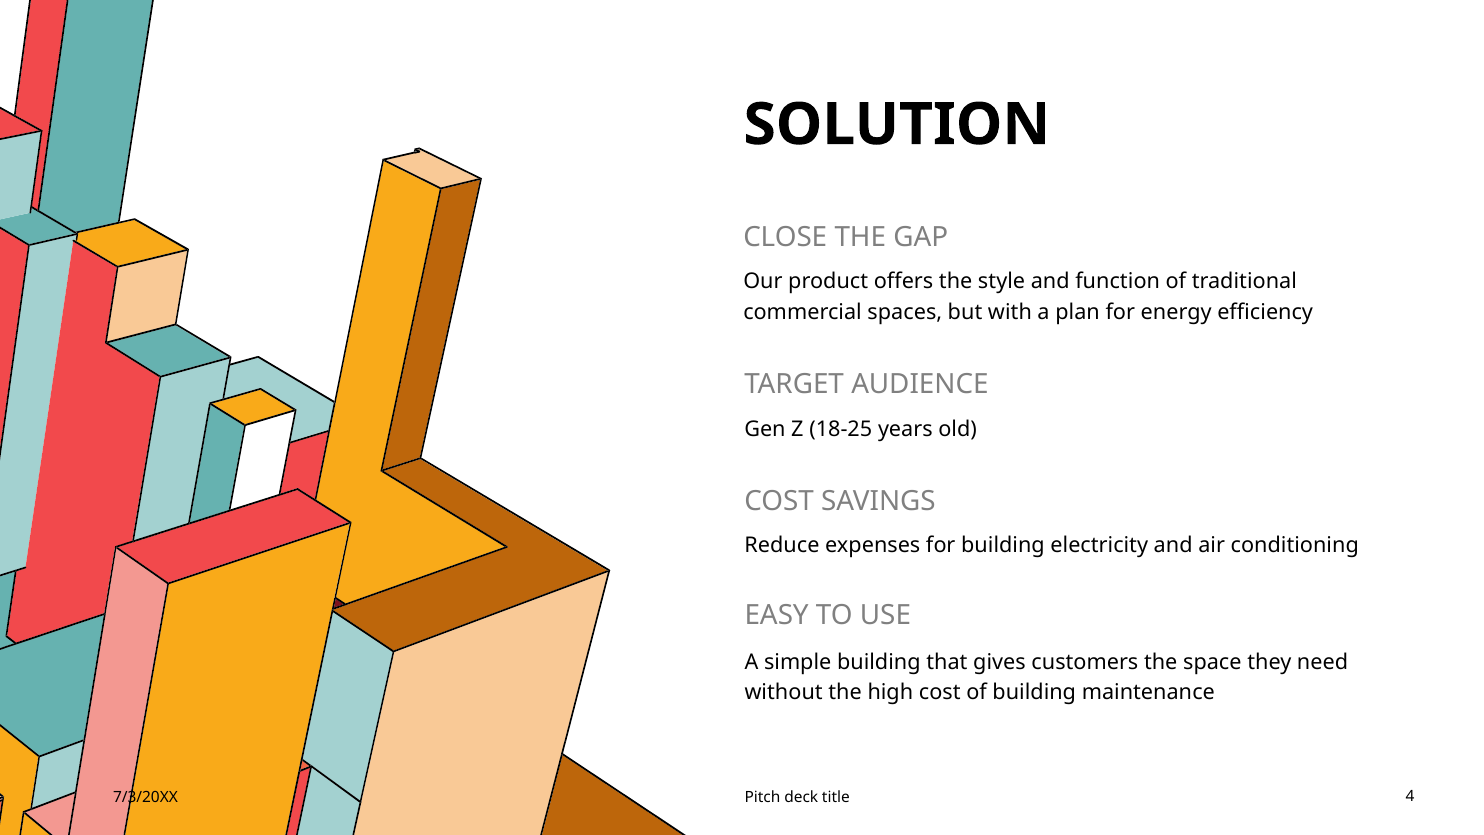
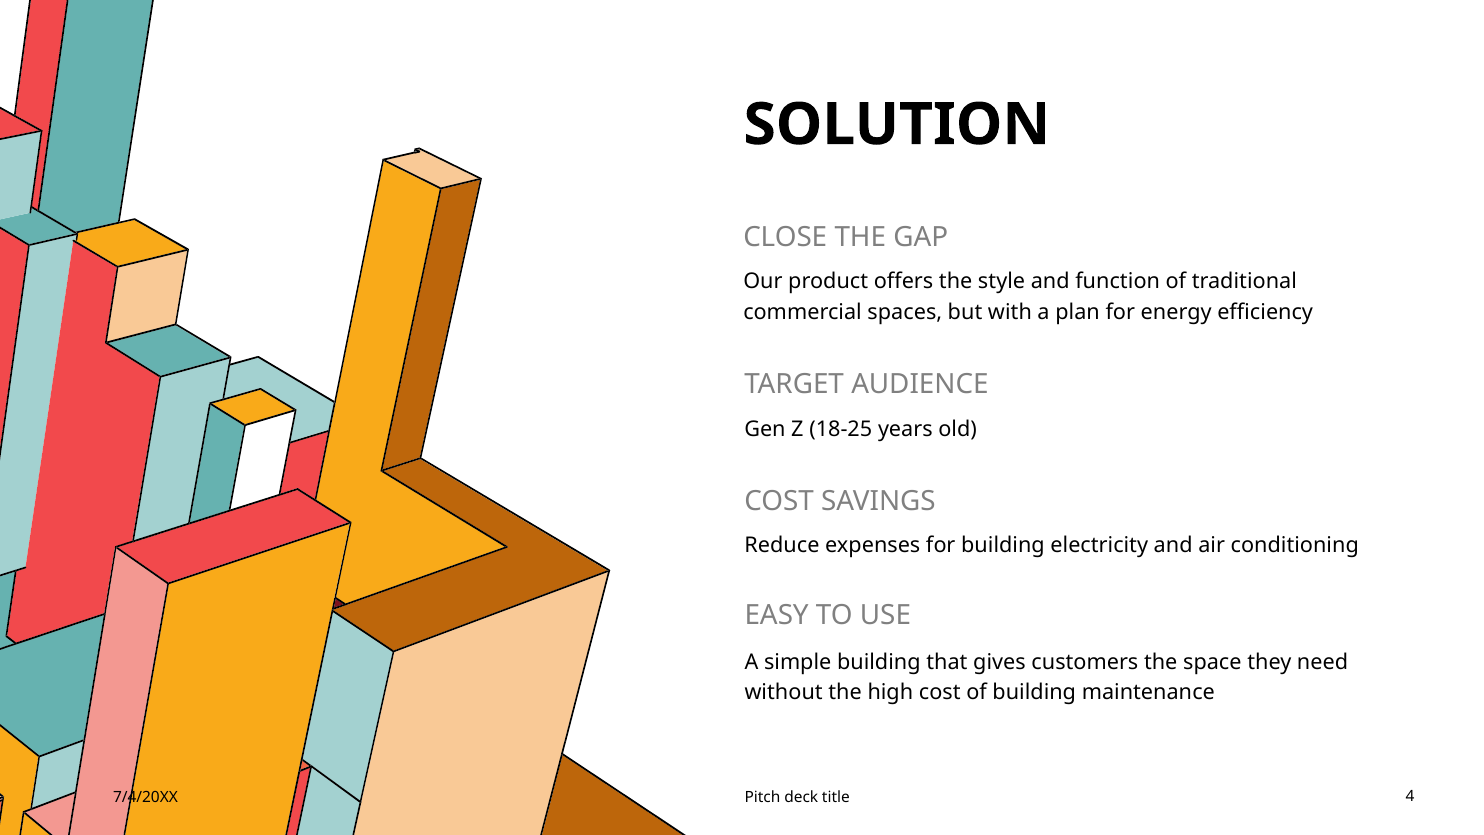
7/3/20XX: 7/3/20XX -> 7/4/20XX (146, 797)
